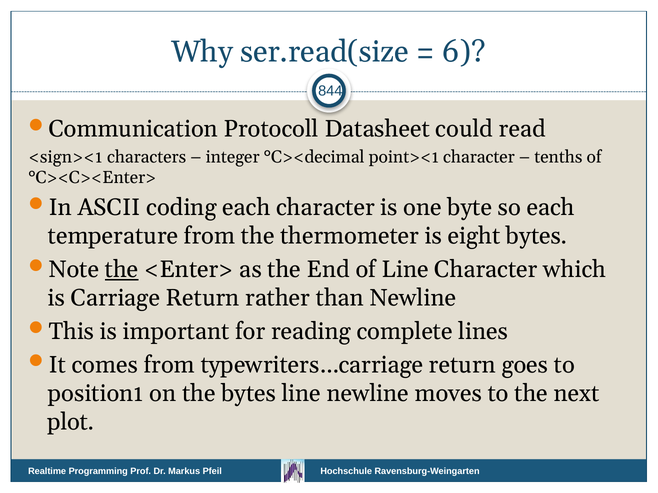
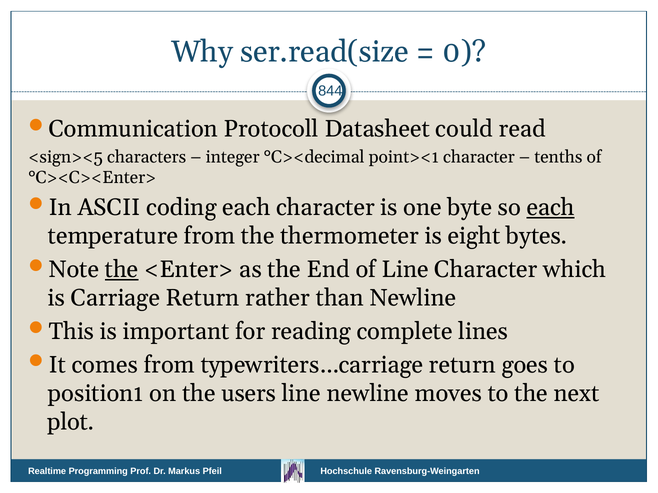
6: 6 -> 0 (464, 52)
<sign><1: <sign><1 -> <sign><5 (66, 157)
each underline: none -> present (551, 208)
the bytes: bytes -> users (249, 394)
